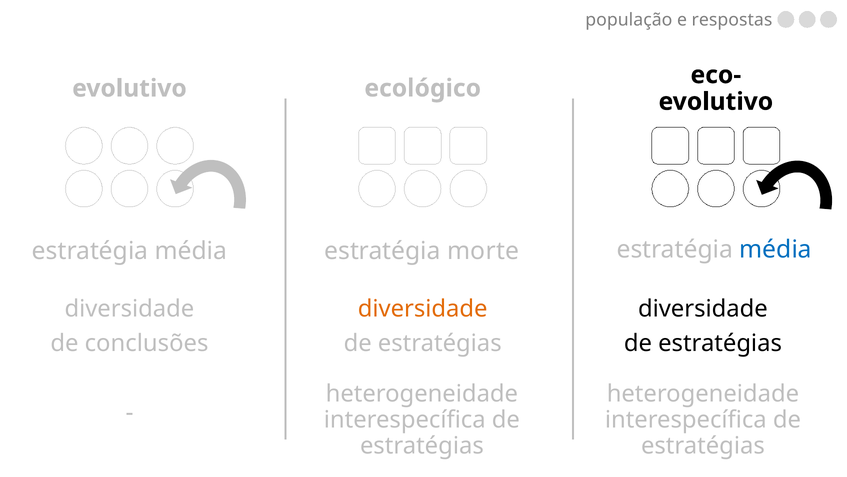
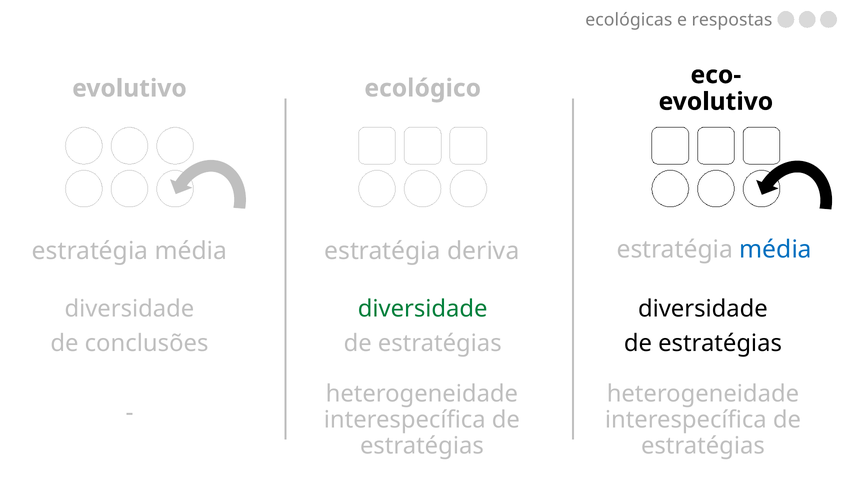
população: população -> ecológicas (629, 20)
morte: morte -> deriva (483, 251)
diversidade colour: orange -> green (423, 309)
